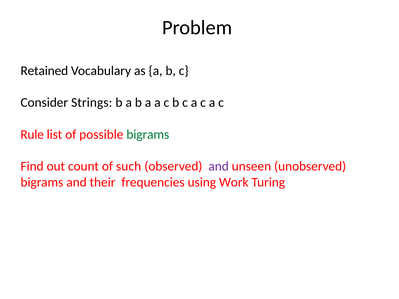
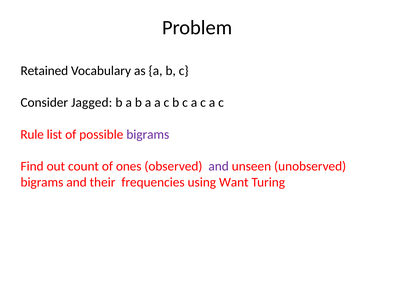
Strings: Strings -> Jagged (92, 103)
bigrams colour: green -> purple (148, 135)
such: such -> ones (129, 166)
Work: Work -> Want (234, 182)
